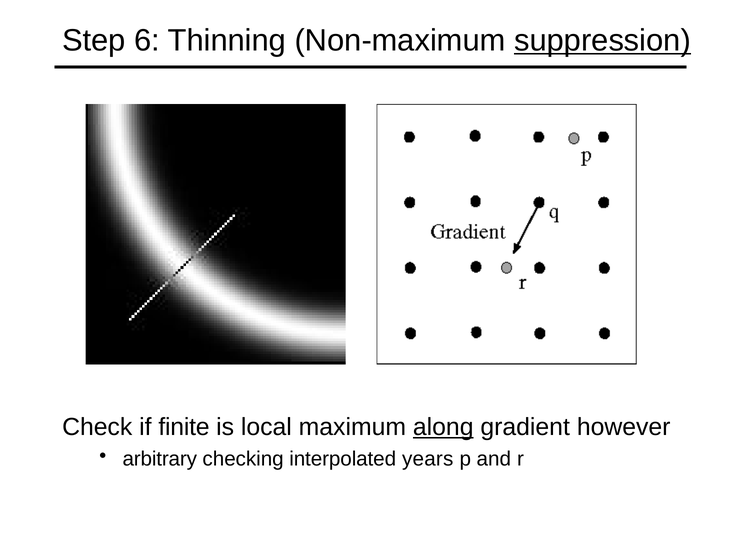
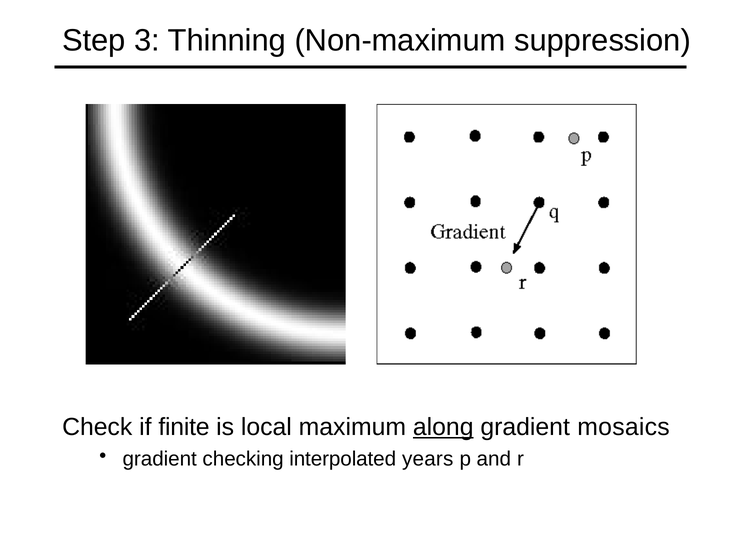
6: 6 -> 3 (147, 40)
suppression underline: present -> none (603, 40)
however: however -> mosaics (624, 427)
arbitrary: arbitrary -> gradient (160, 459)
